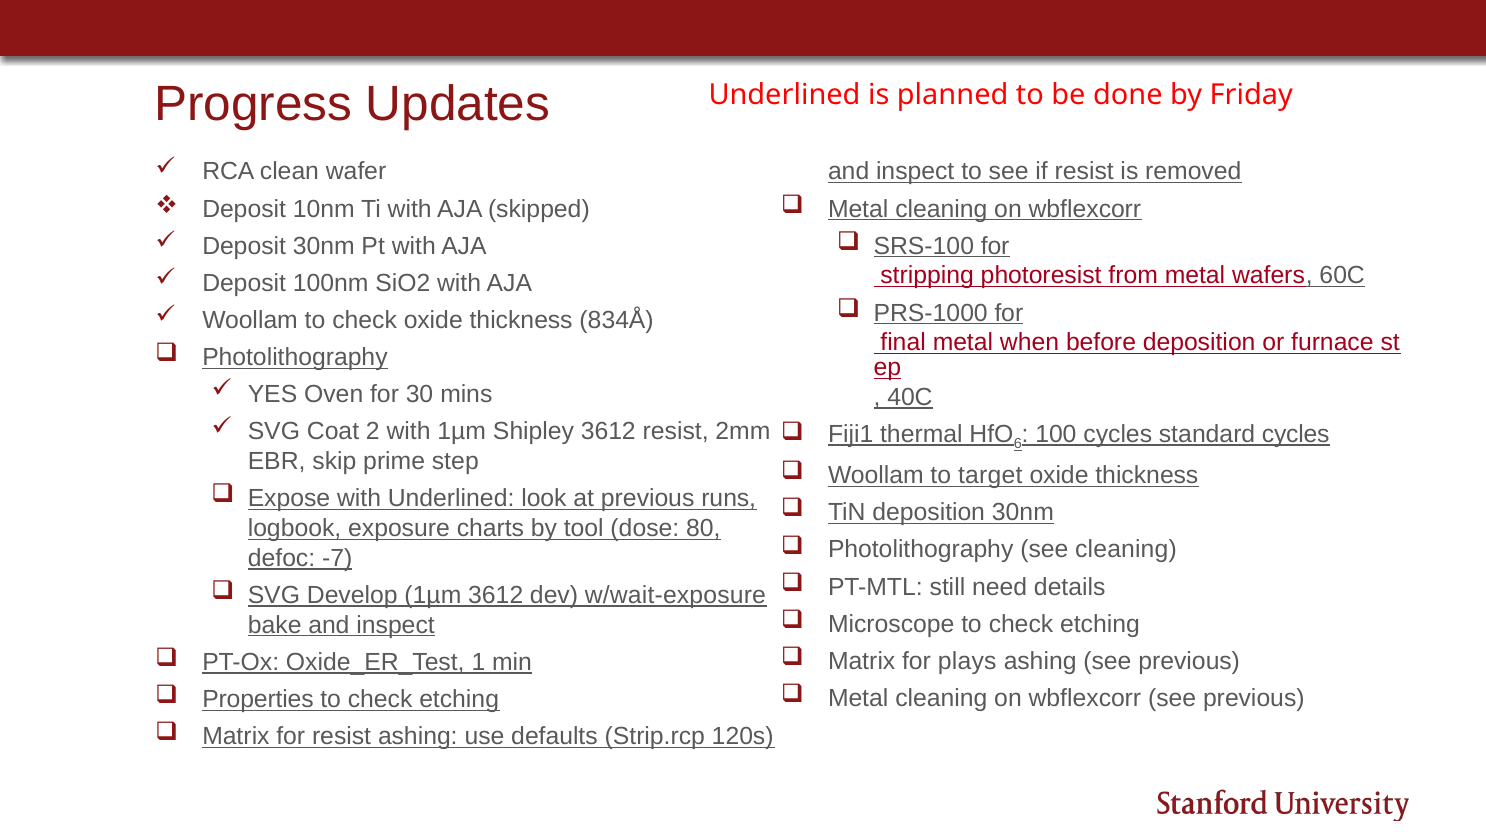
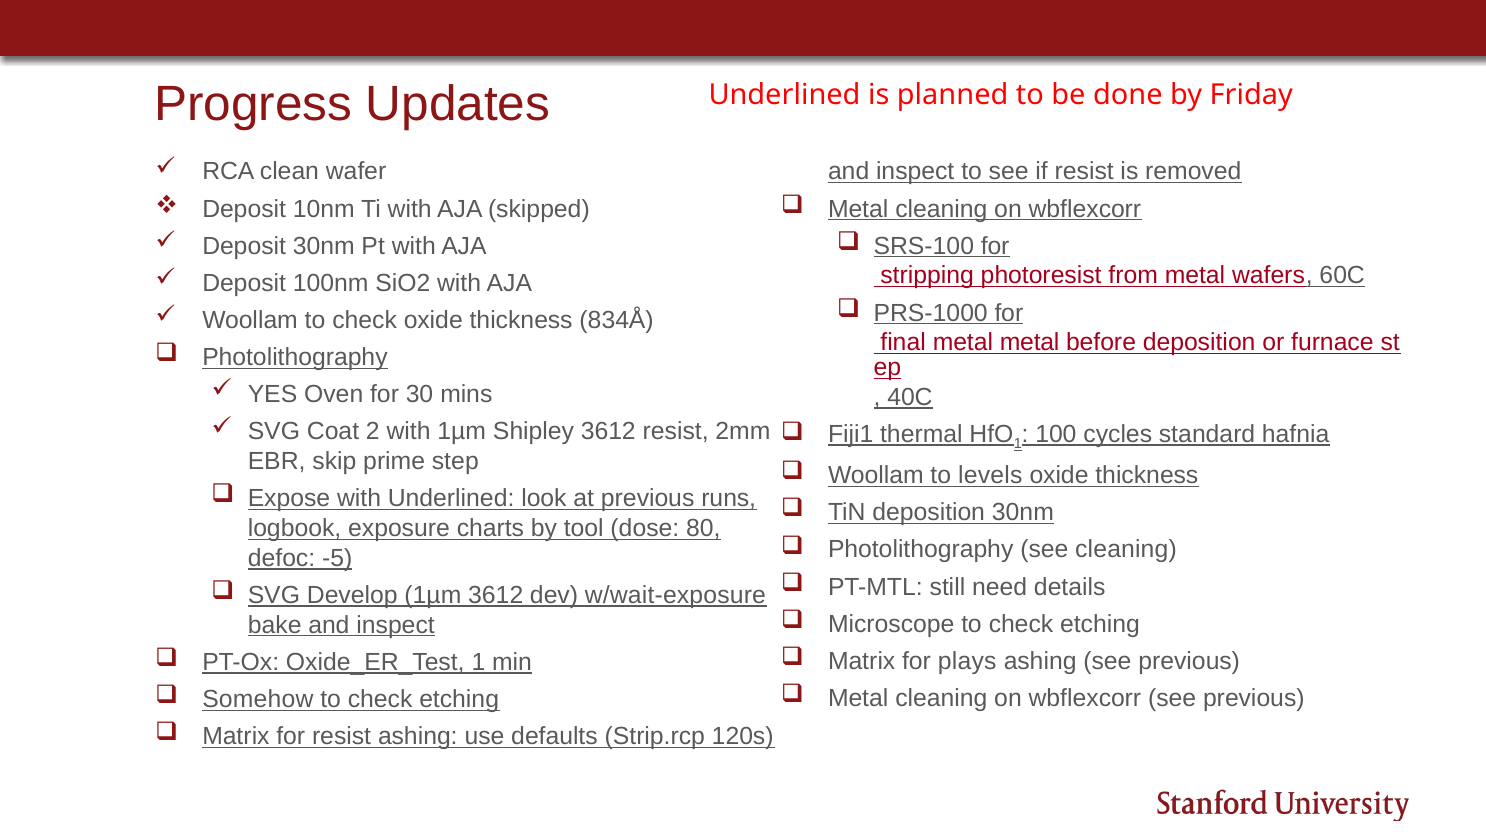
metal when: when -> metal (1030, 343)
6: 6 -> 1 (1018, 444)
standard cycles: cycles -> hafnia (1296, 434)
target: target -> levels (990, 475)
-7: -7 -> -5 (337, 558)
Properties: Properties -> Somehow (258, 699)
